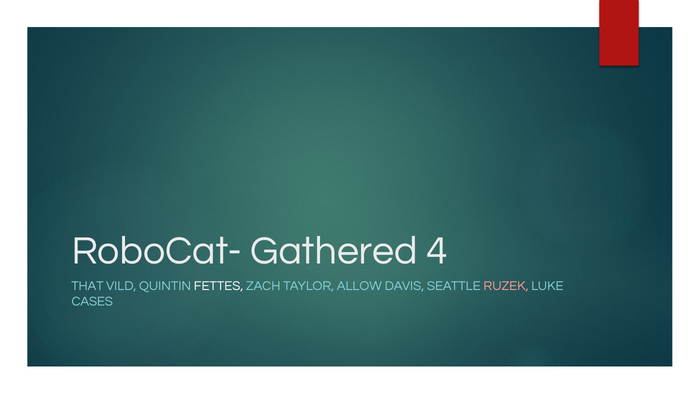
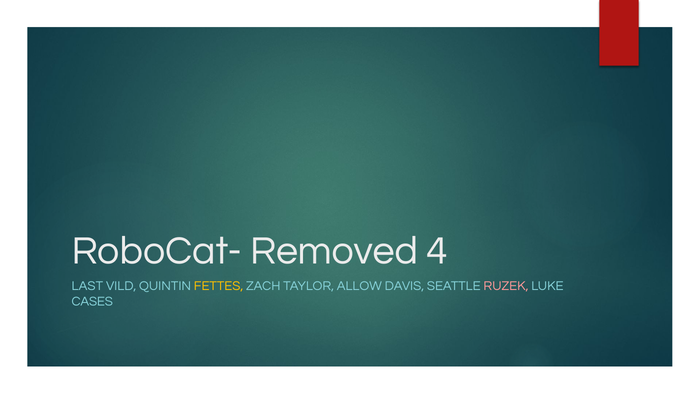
Gathered: Gathered -> Removed (334, 251)
THAT: THAT -> LAST (87, 286)
FETTES colour: white -> yellow (219, 286)
